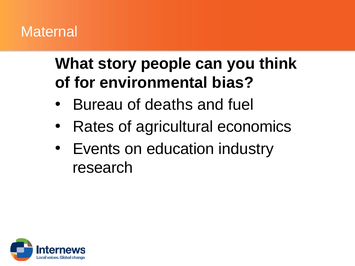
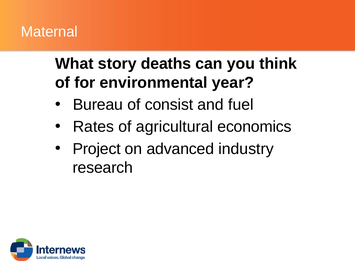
people: people -> deaths (166, 64)
bias: bias -> year (233, 83)
deaths: deaths -> consist (169, 105)
Events: Events -> Project (97, 149)
education: education -> advanced (180, 149)
